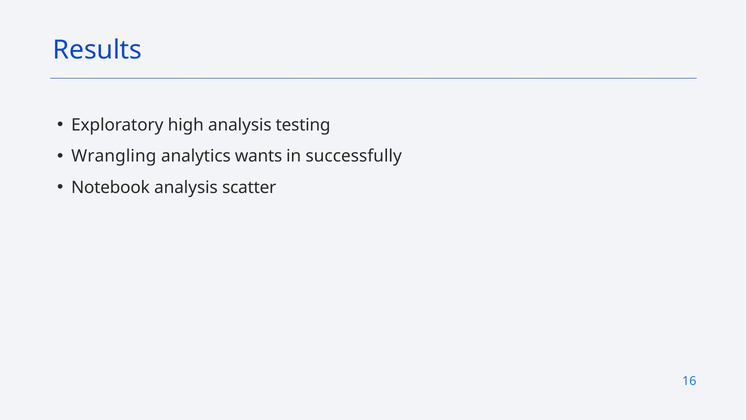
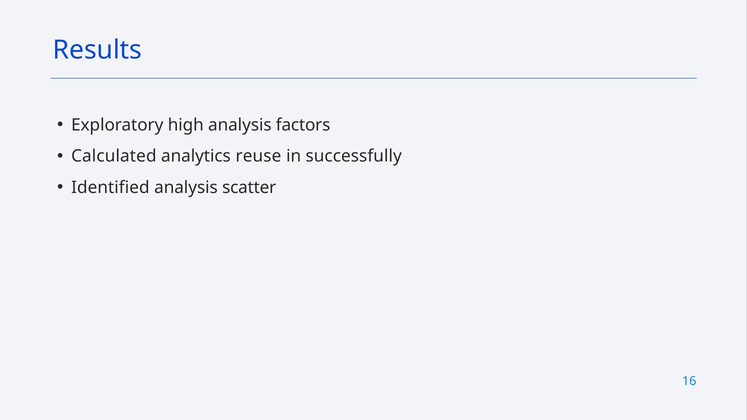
testing: testing -> factors (303, 125)
Wrangling: Wrangling -> Calculated (114, 156)
wants: wants -> reuse (258, 156)
Notebook: Notebook -> Identified (110, 188)
